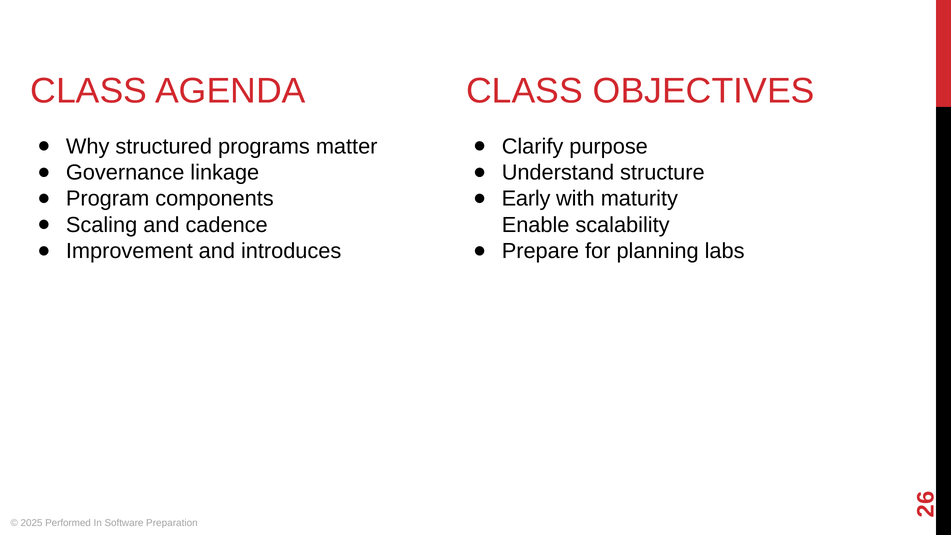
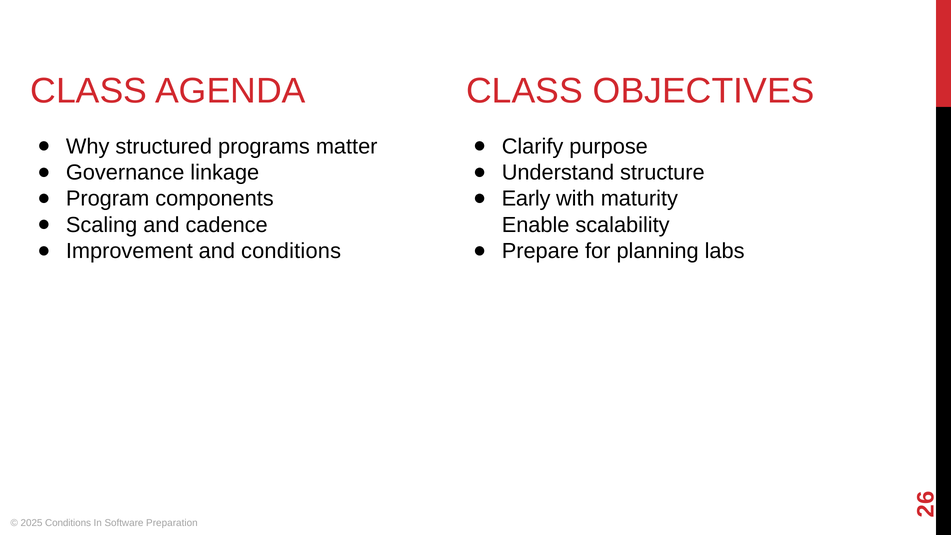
and introduces: introduces -> conditions (291, 251)
2025 Performed: Performed -> Conditions (68, 523)
